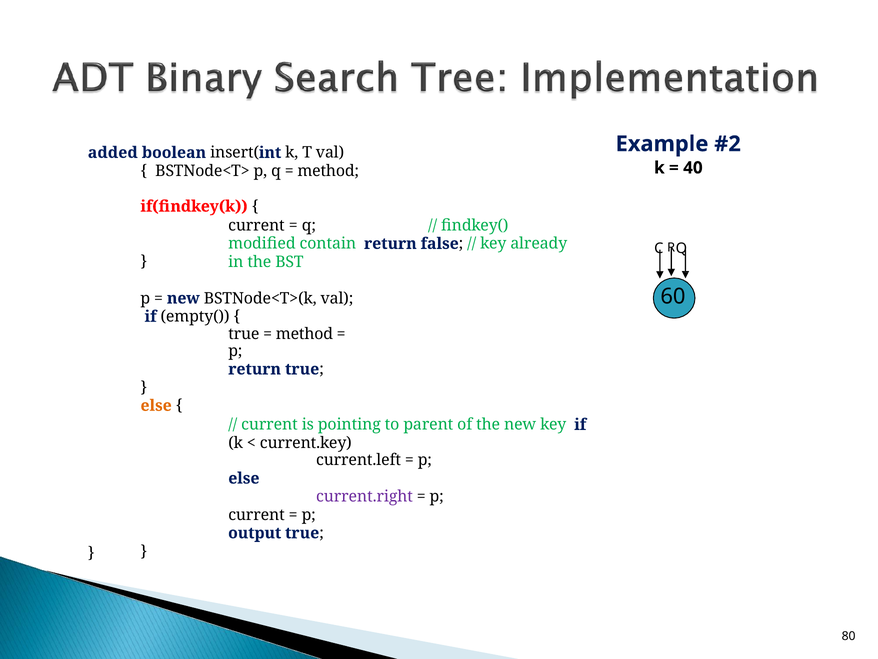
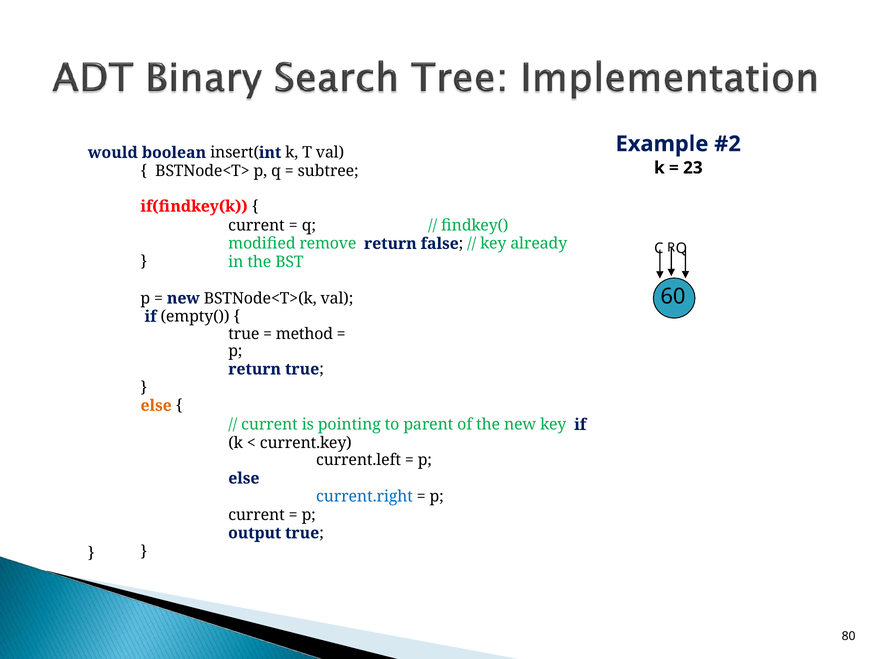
added: added -> would (113, 153)
40: 40 -> 23 (693, 168)
method: method -> subtree (328, 171)
contain: contain -> remove (328, 243)
current.right colour: purple -> blue (365, 496)
